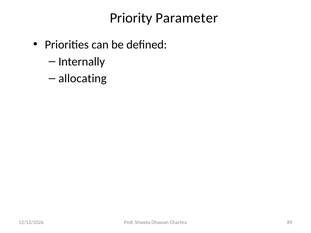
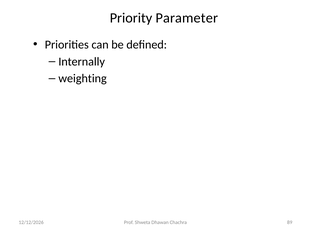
allocating: allocating -> weighting (83, 79)
